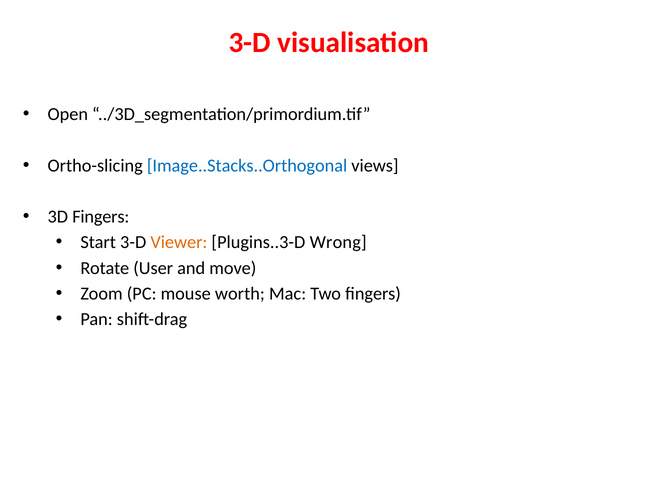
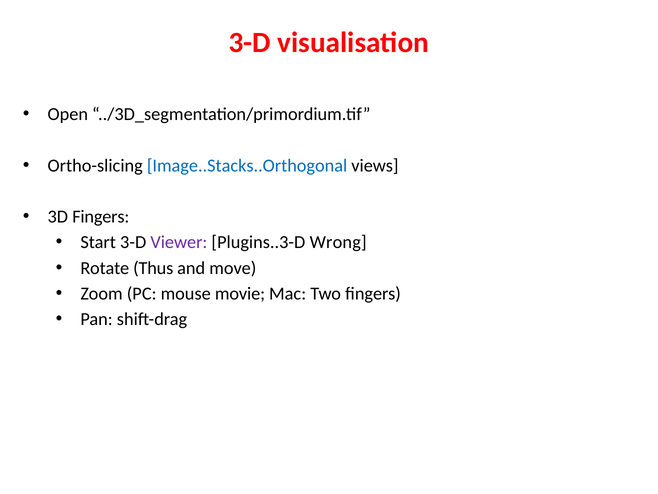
Viewer colour: orange -> purple (179, 242)
User: User -> Thus (153, 268)
worth: worth -> movie (240, 293)
